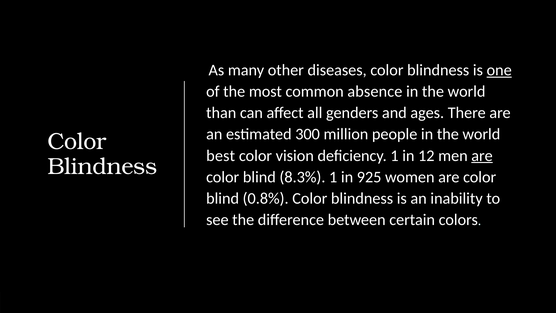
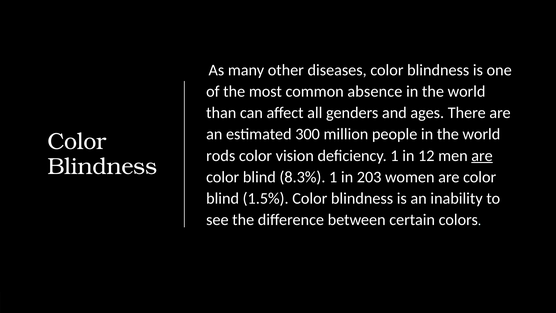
one underline: present -> none (499, 70)
best: best -> rods (221, 156)
925: 925 -> 203 (369, 177)
0.8%: 0.8% -> 1.5% (266, 198)
